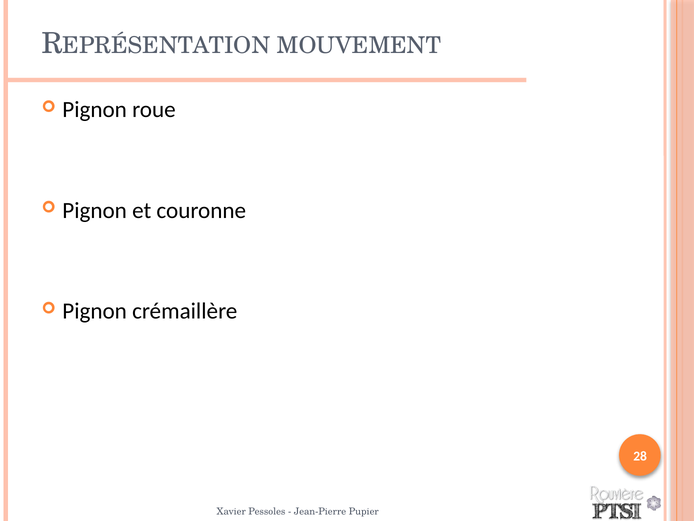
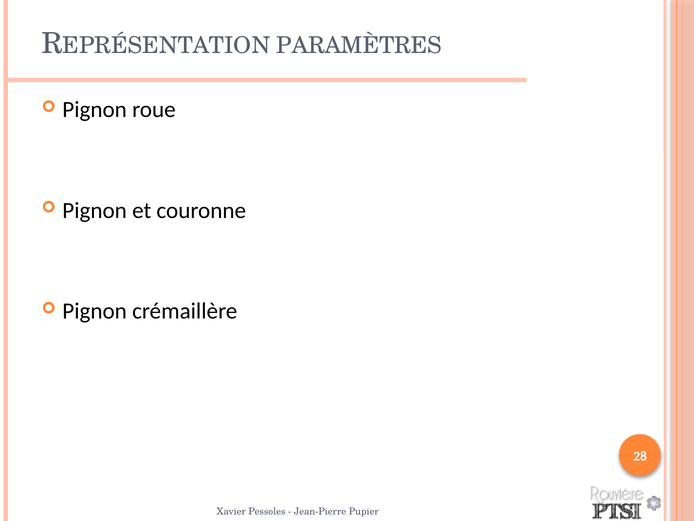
MOUVEMENT: MOUVEMENT -> PARAMÈTRES (359, 46)
